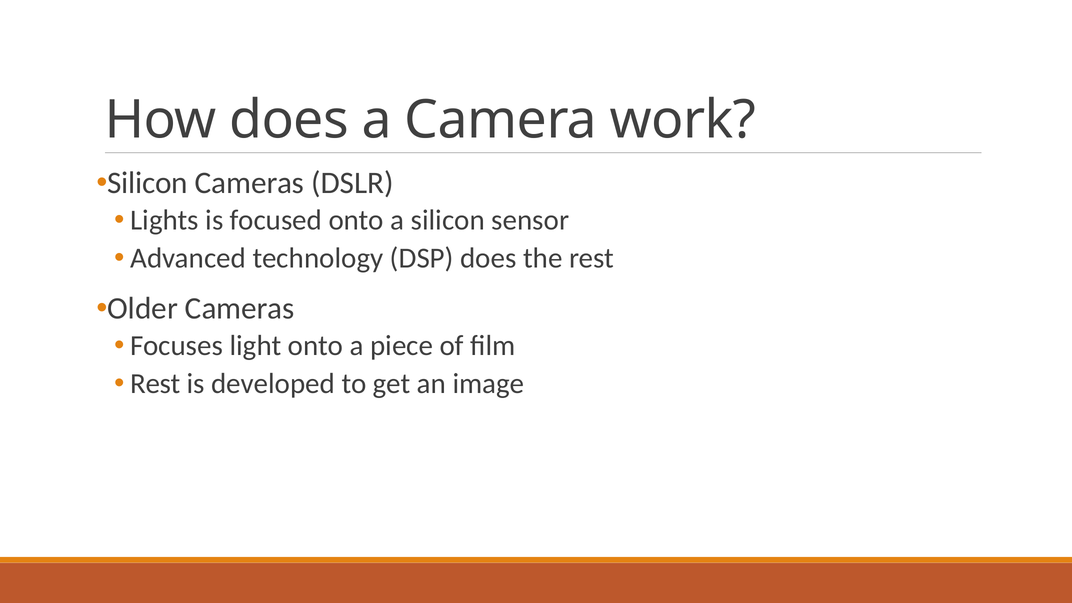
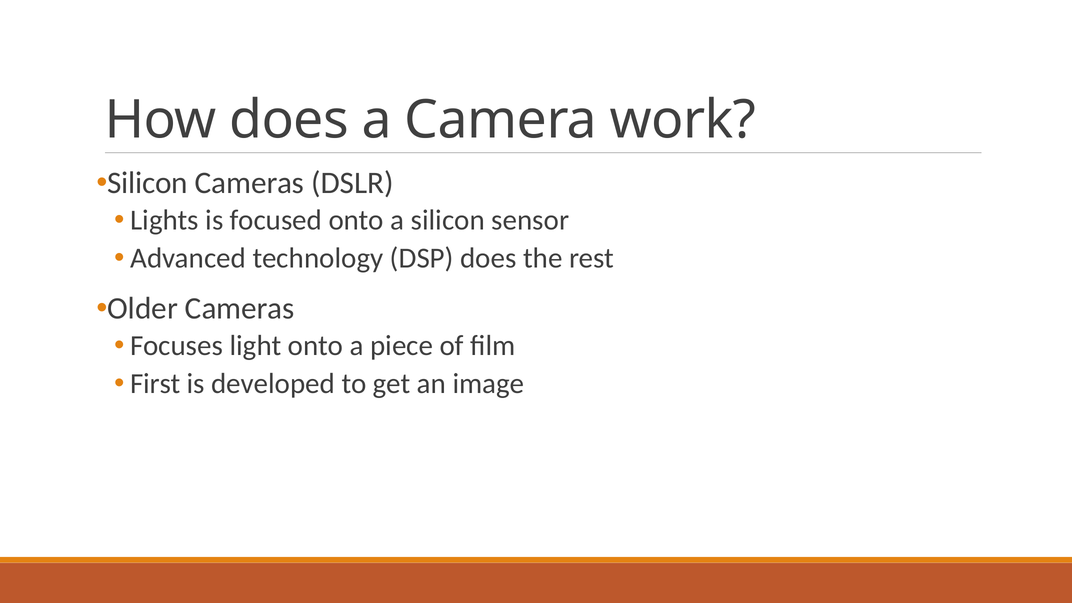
Rest: Rest -> First (155, 384)
